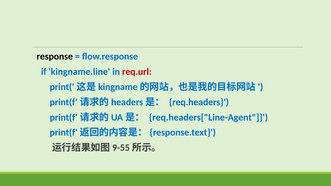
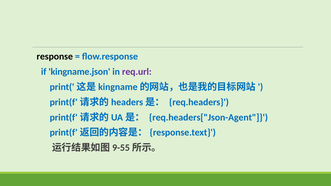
kingname.line: kingname.line -> kingname.json (79, 72)
req.url colour: red -> purple (137, 72)
req.headers["Line-Agent: req.headers["Line-Agent -> req.headers["Json-Agent (208, 117)
